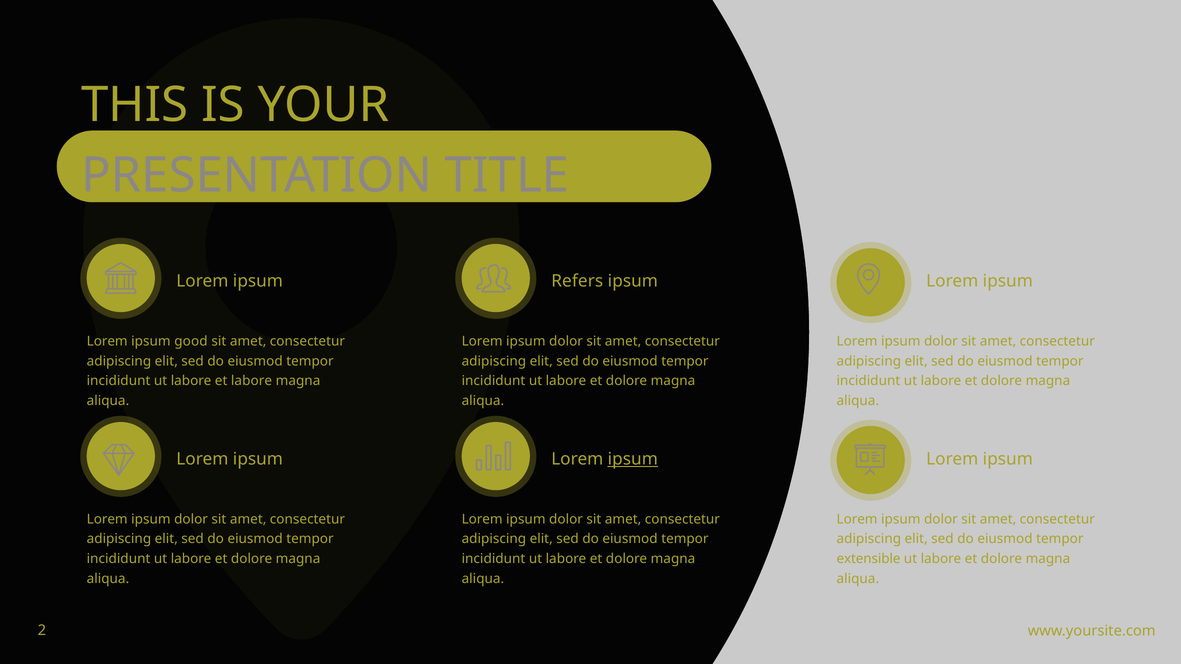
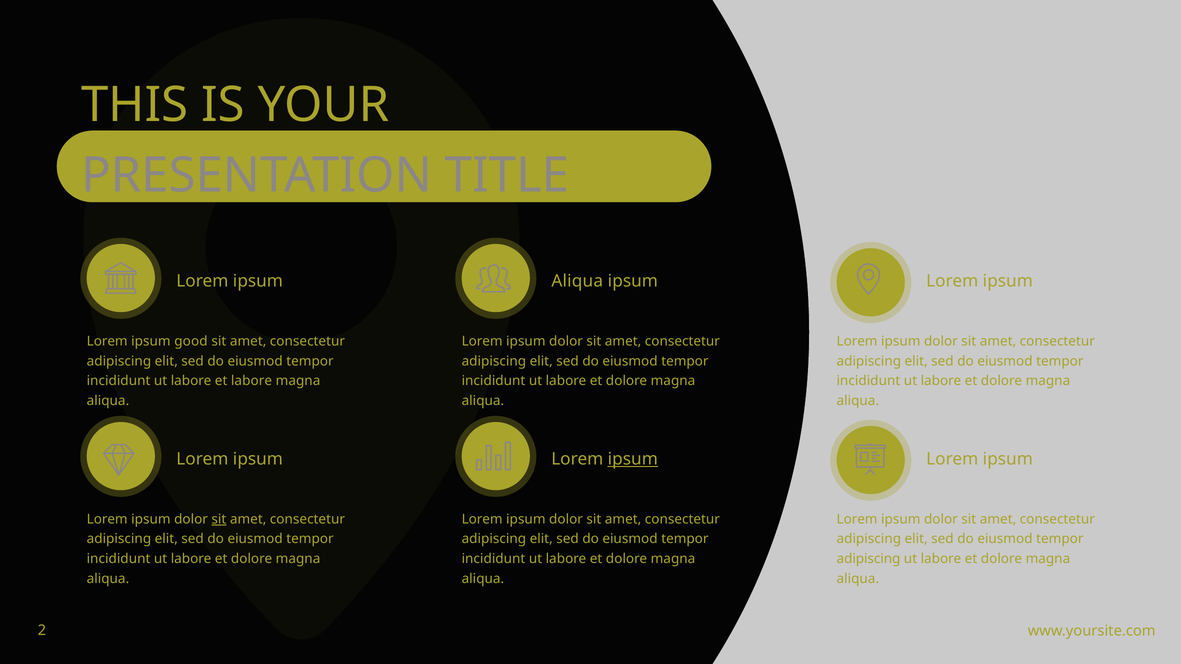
Refers: Refers -> Aliqua (577, 281)
sit underline: none -> present (219, 519)
extensible: extensible -> adipiscing (868, 559)
